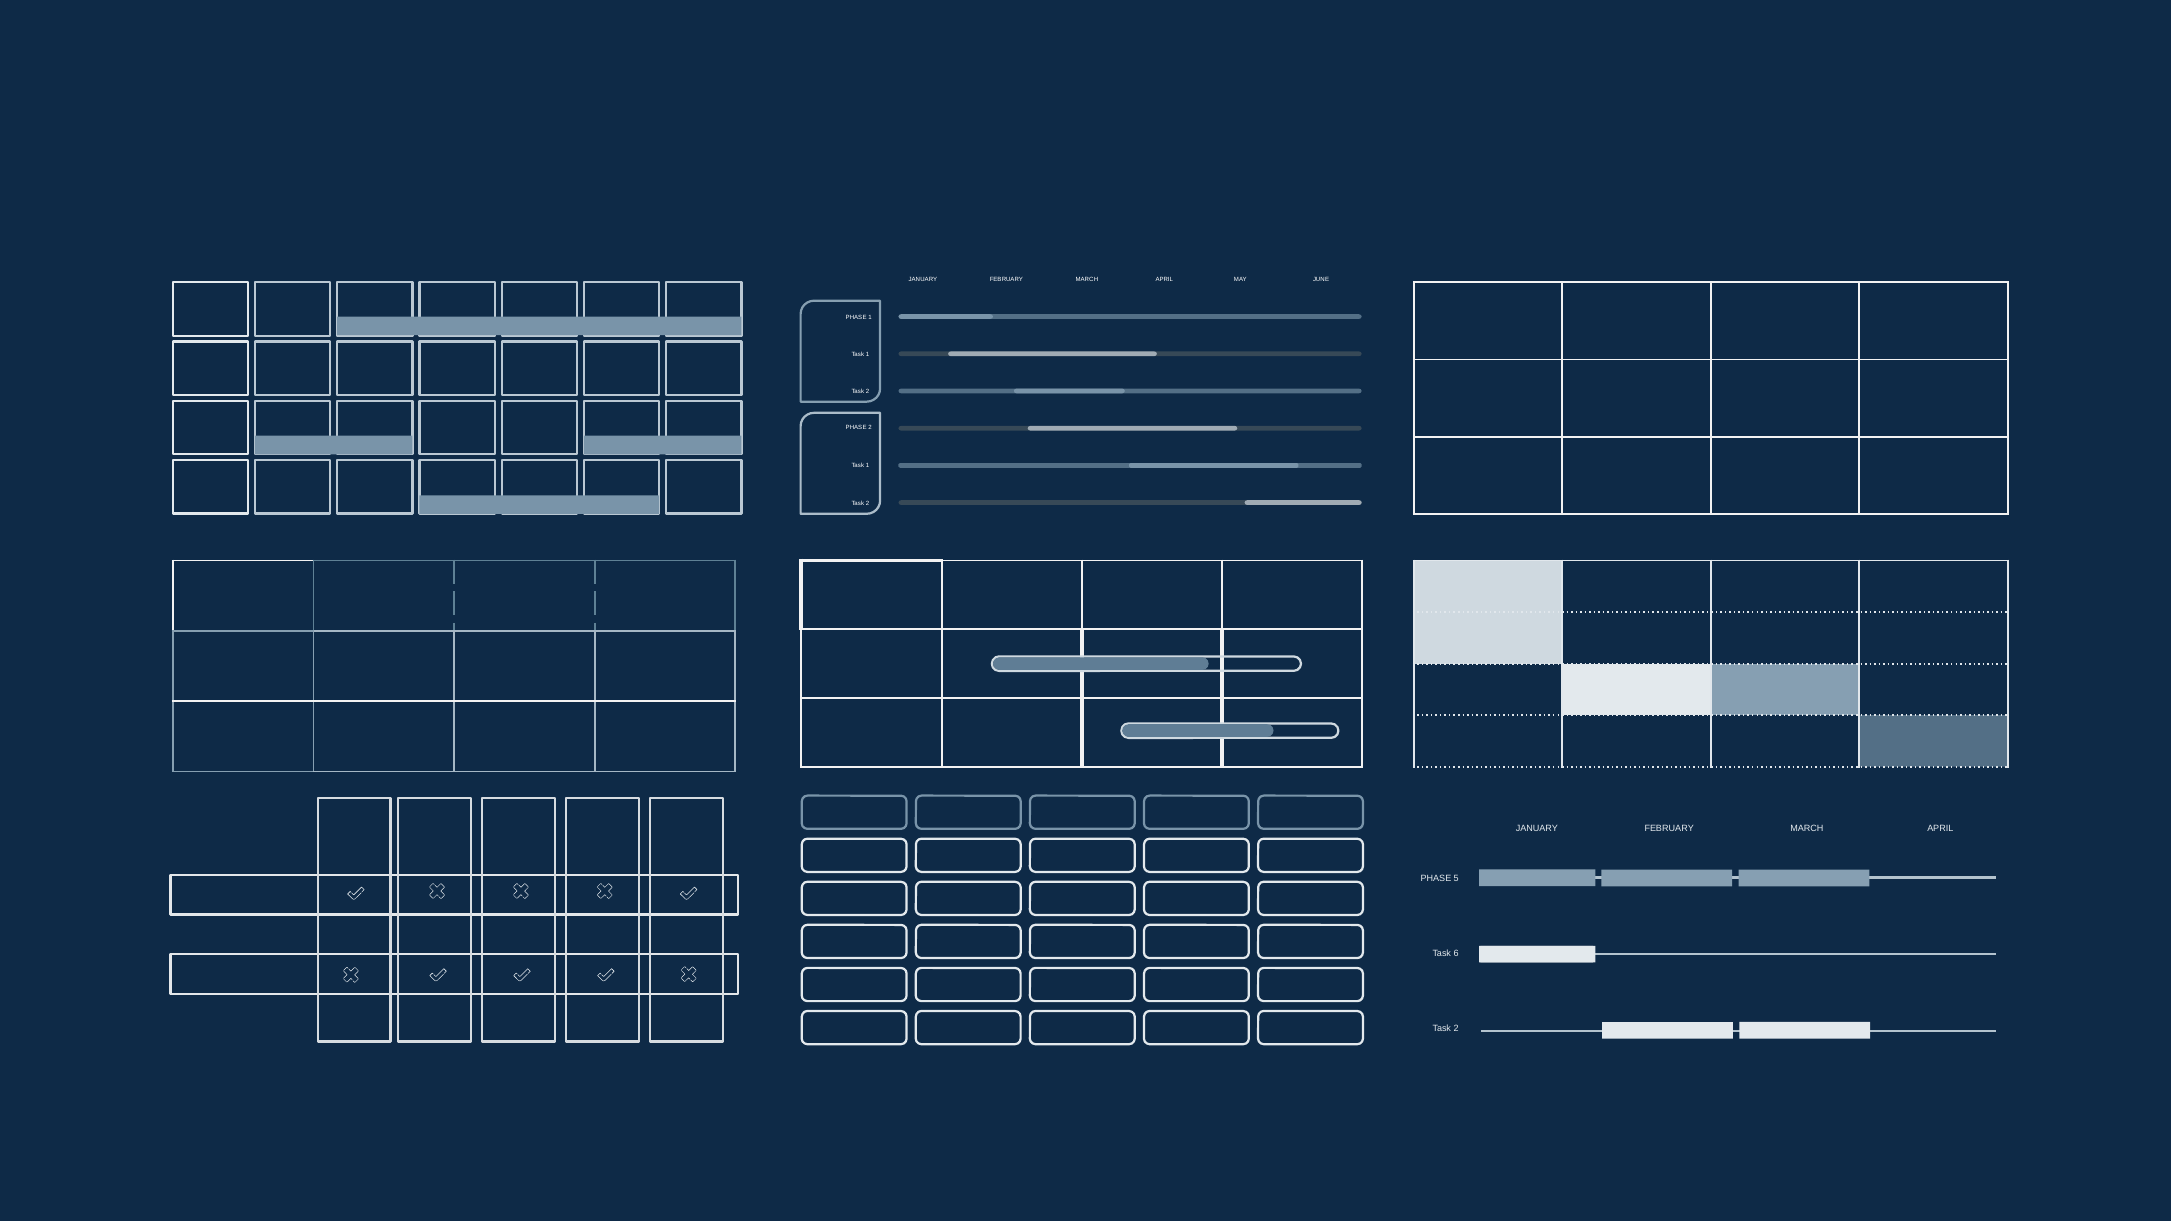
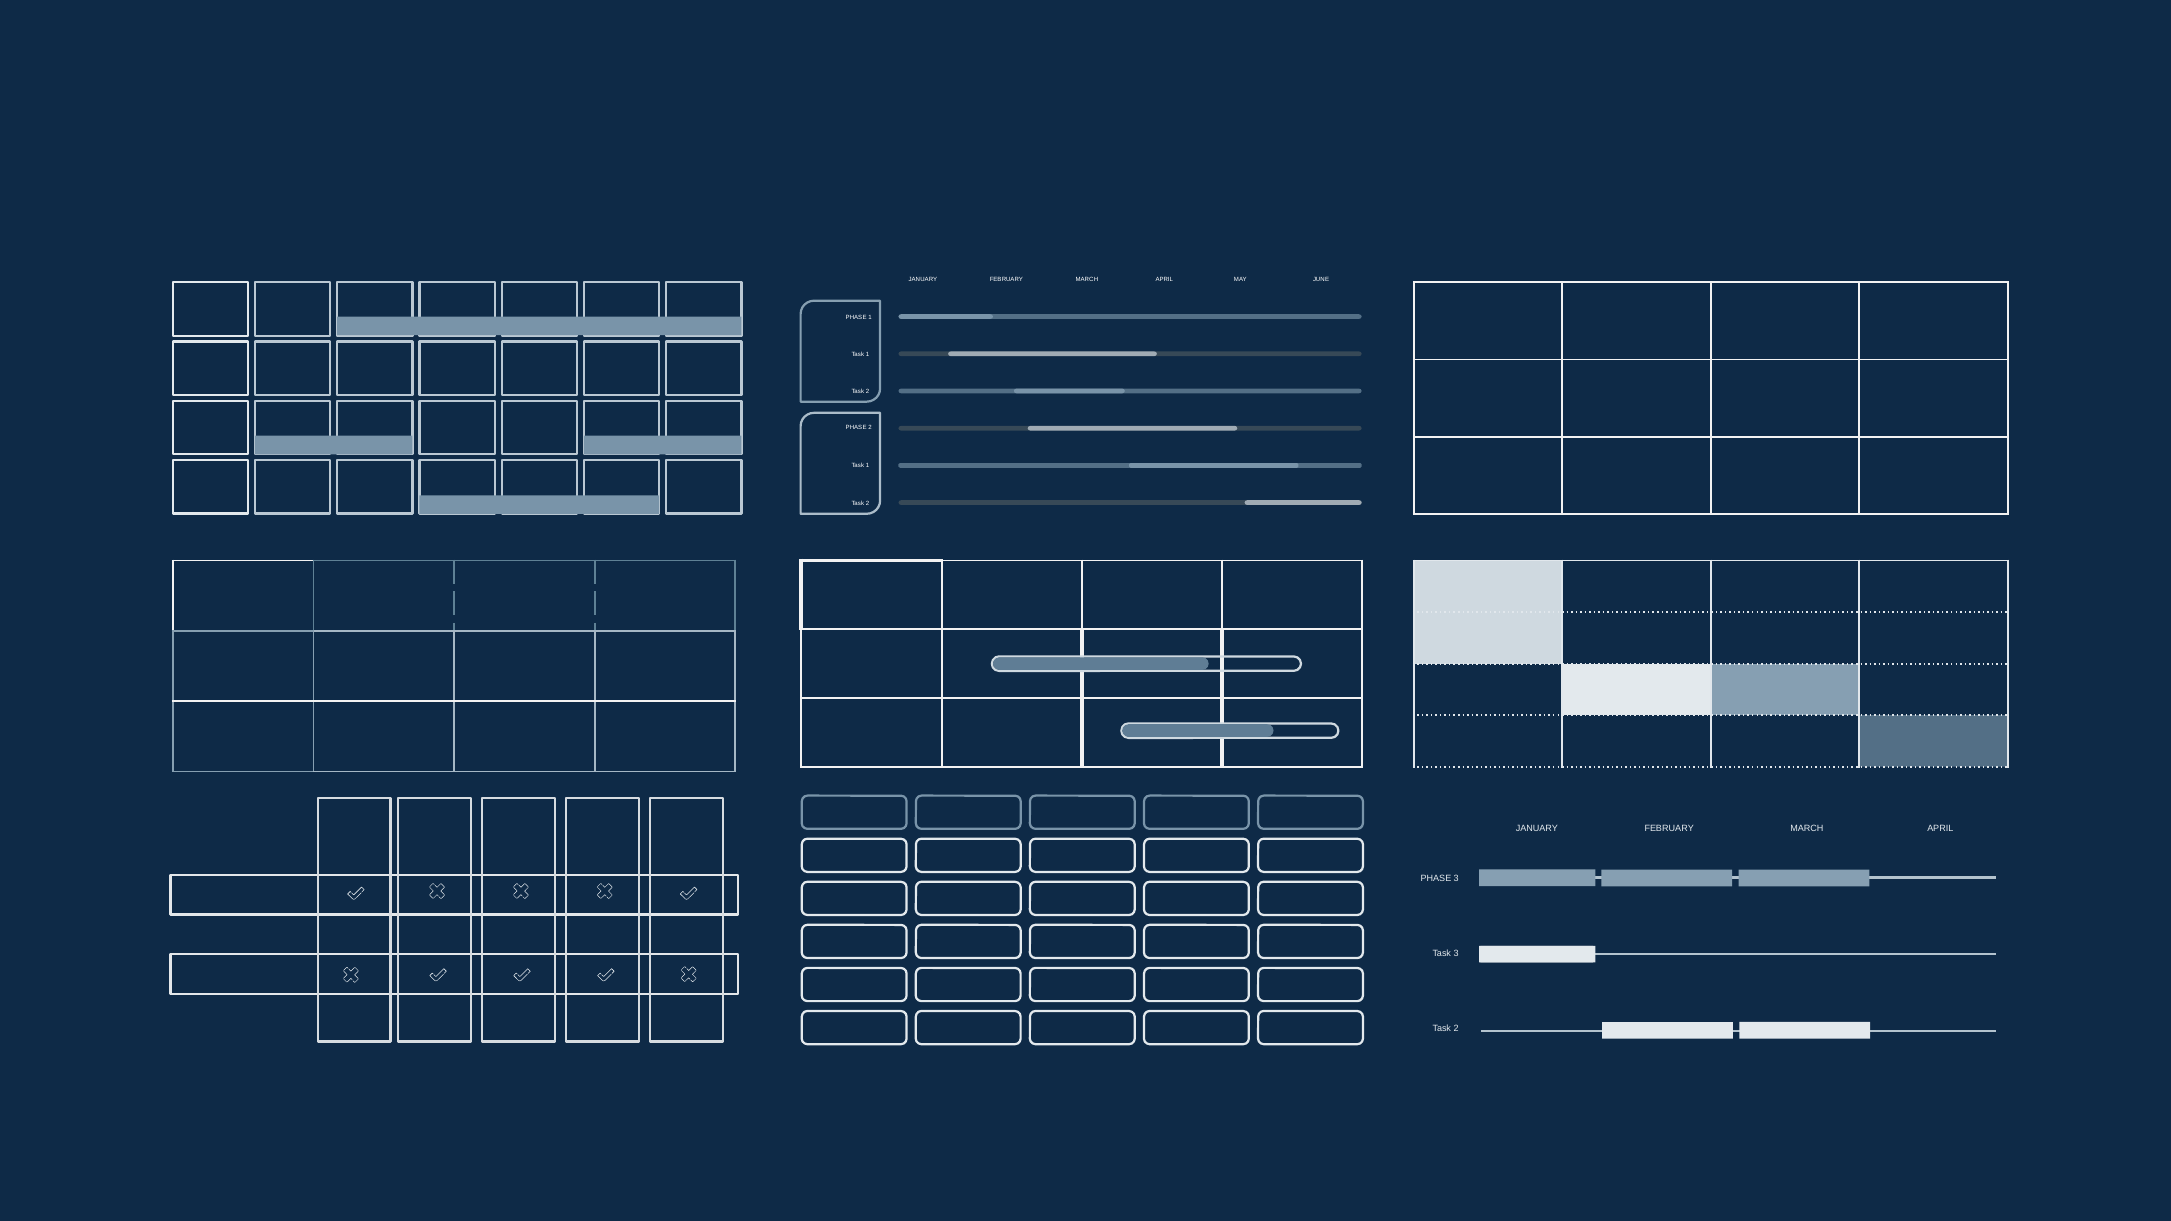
PHASE 5: 5 -> 3 (1456, 878)
Task 6: 6 -> 3 (1456, 953)
